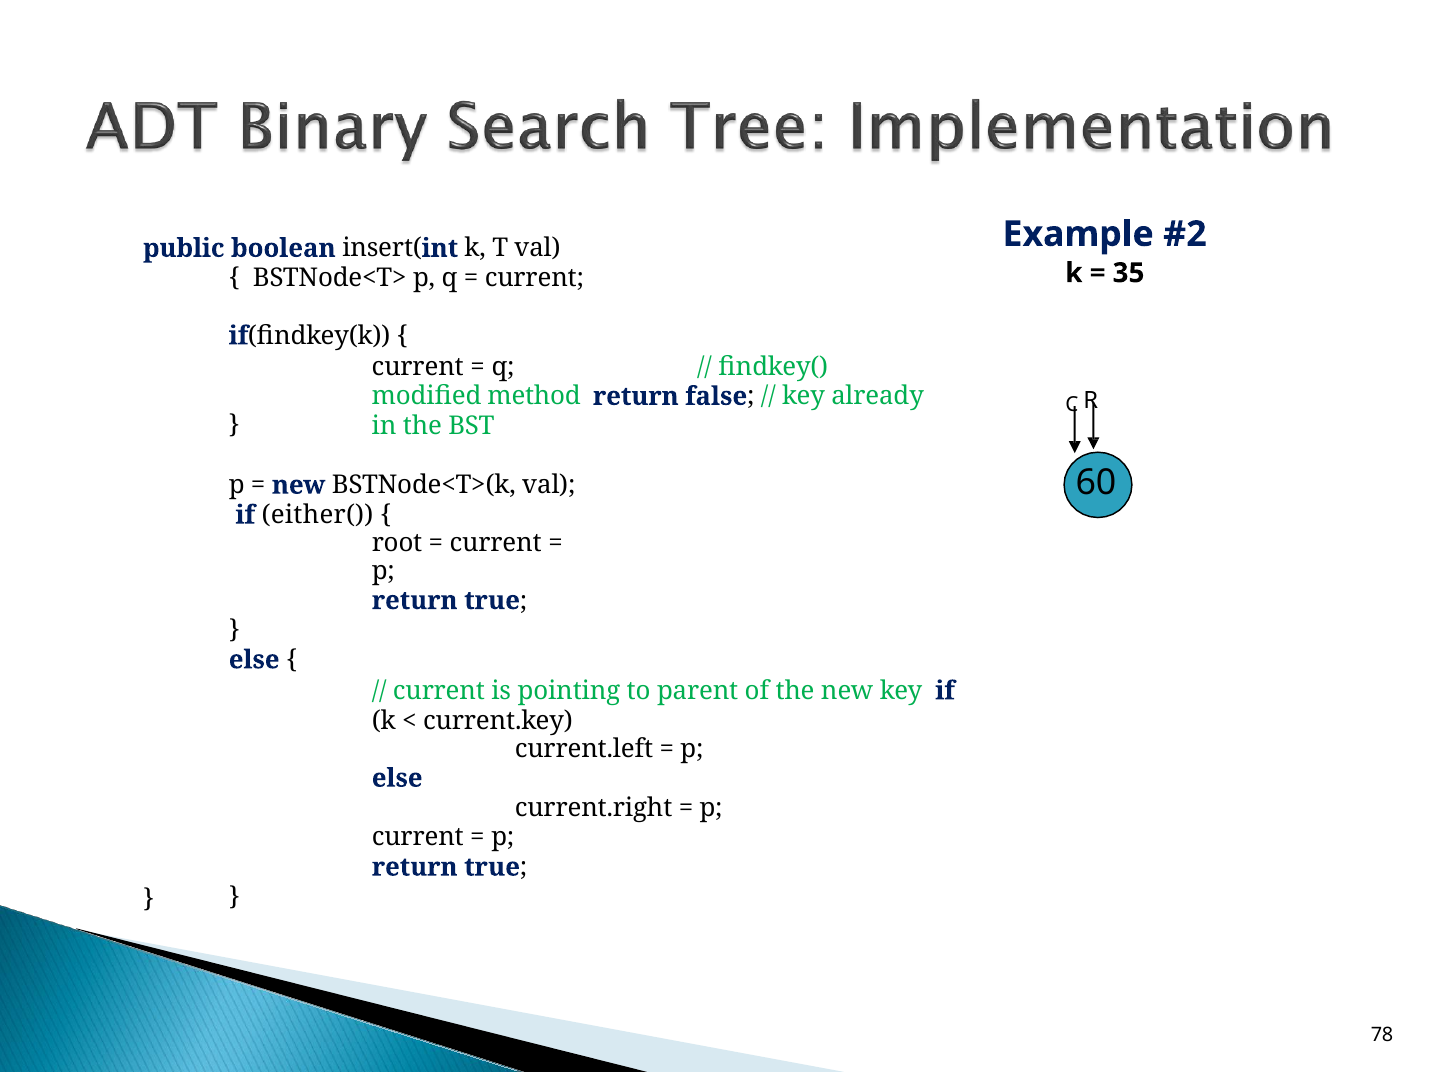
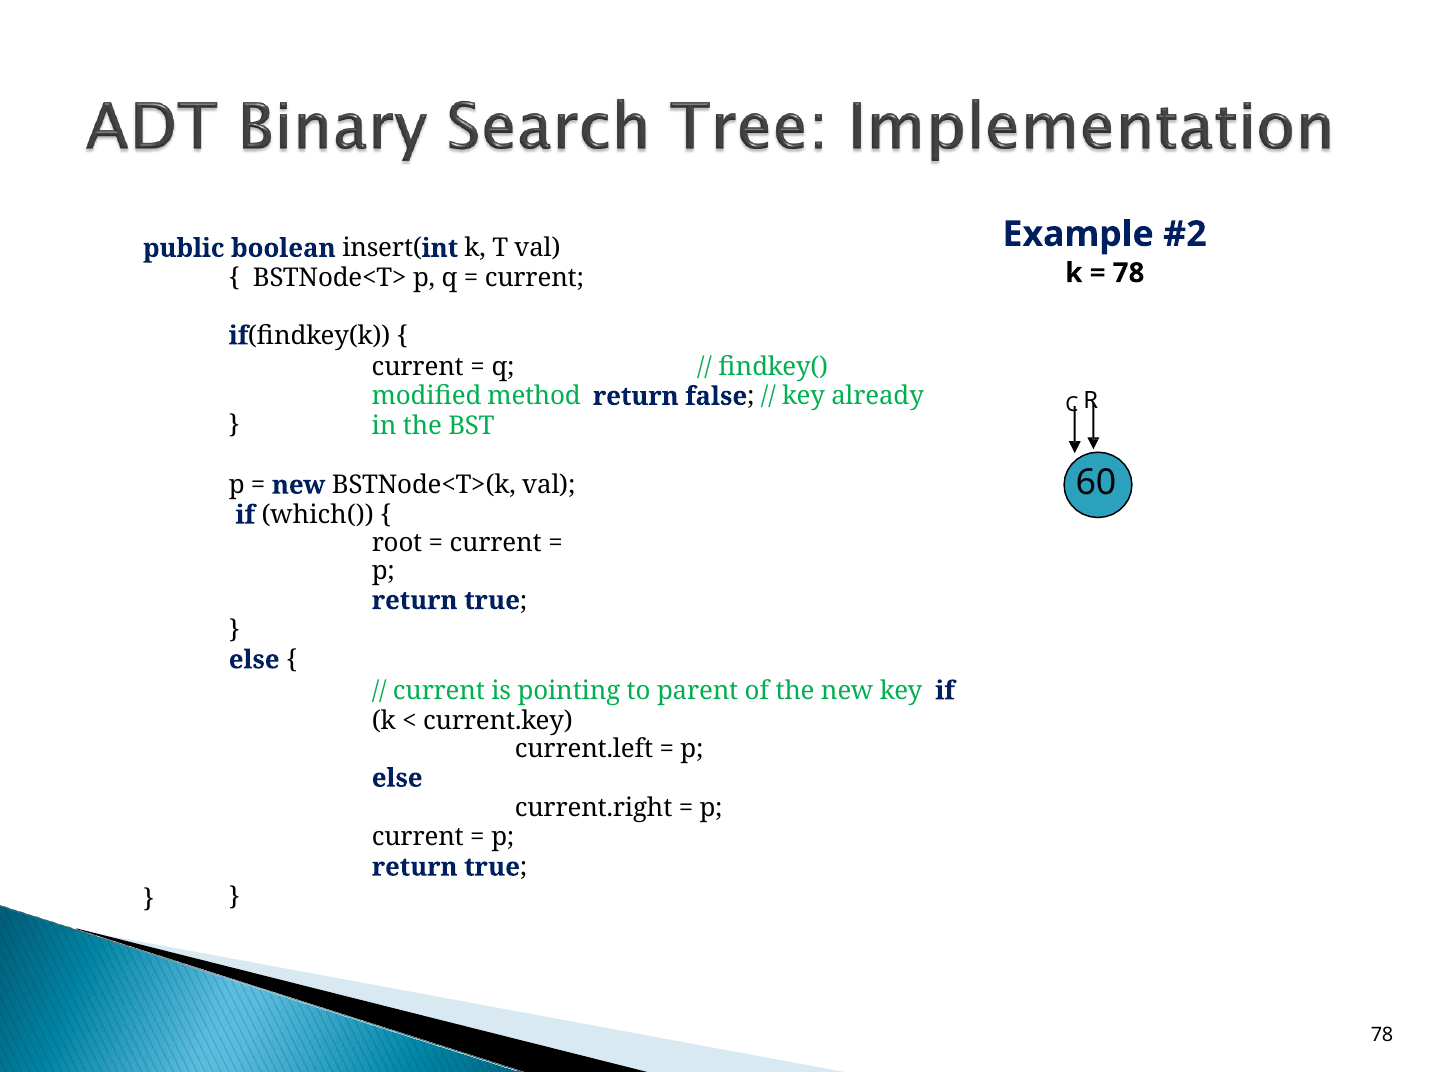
35: 35 -> 78 (1129, 273)
either(: either( -> which( (318, 515)
